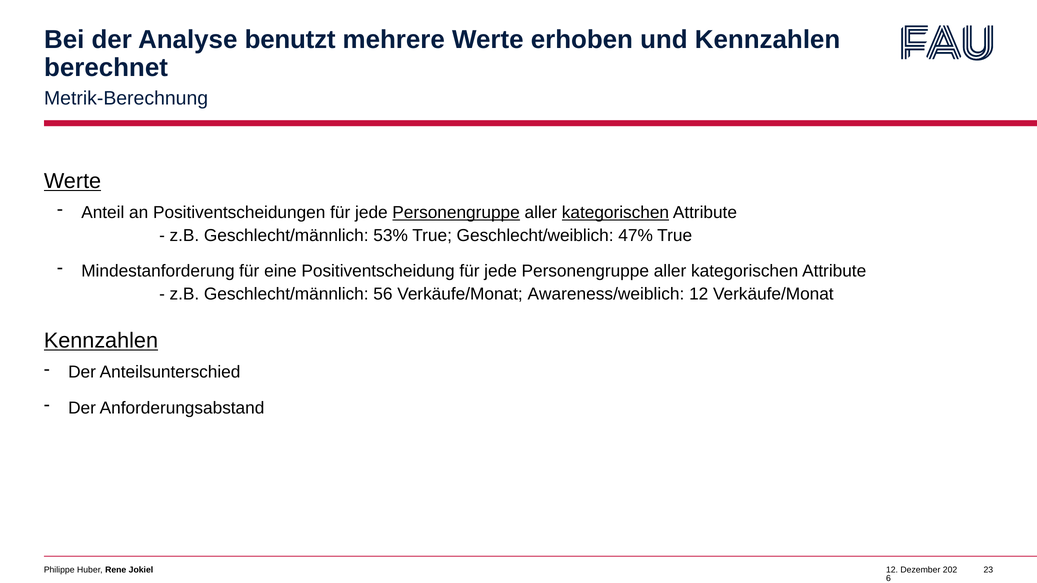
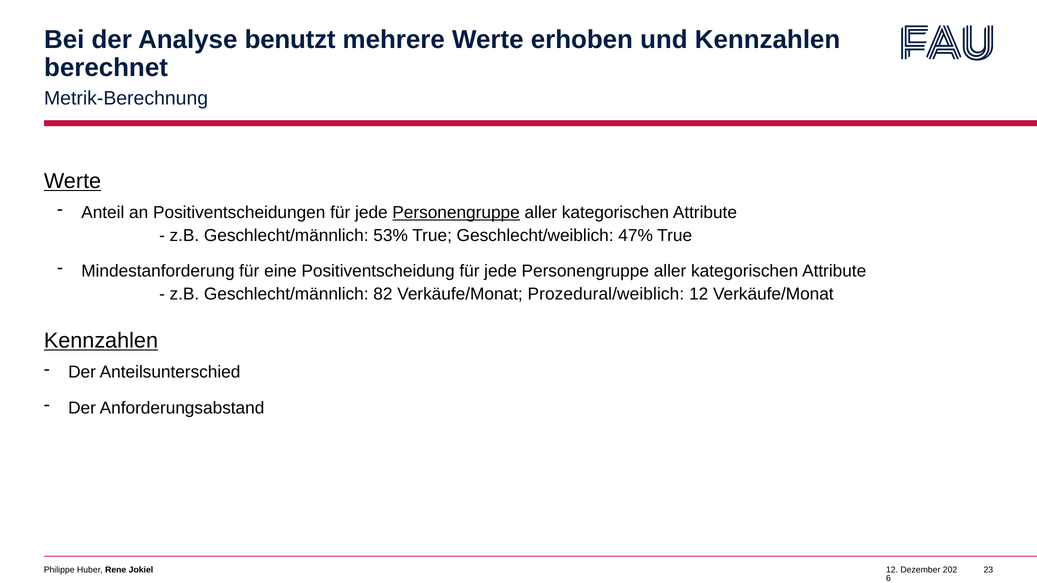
kategorischen underline: present -> none (615, 213)
56: 56 -> 82 (383, 294)
Awareness/weiblich: Awareness/weiblich -> Prozedural/weiblich (606, 294)
